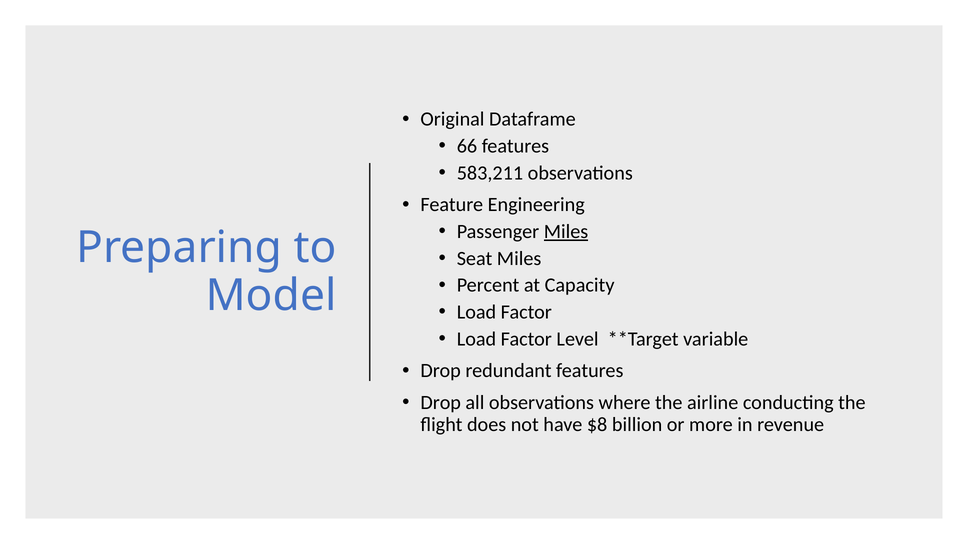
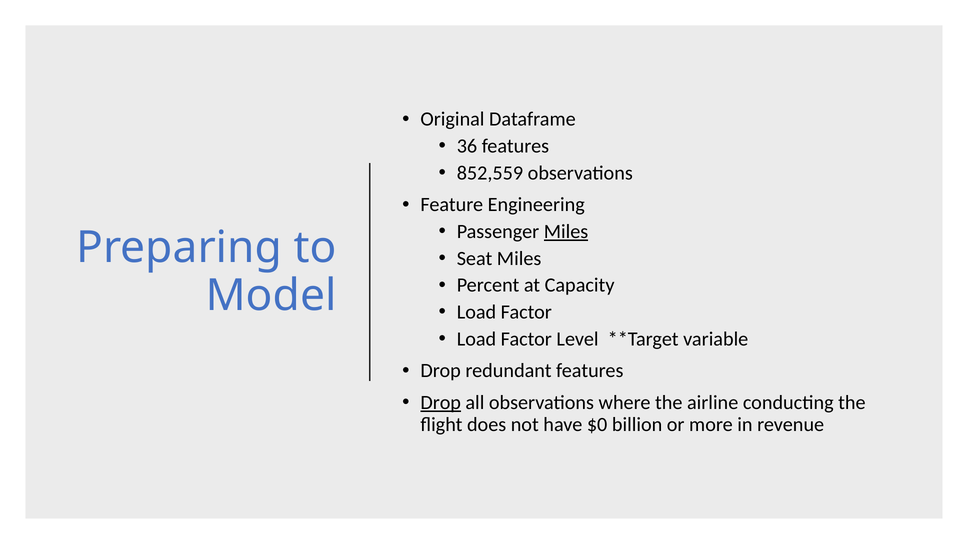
66: 66 -> 36 (467, 146)
583,211: 583,211 -> 852,559 (490, 173)
Drop underline: none -> present (441, 403)
$8: $8 -> $0 (597, 425)
